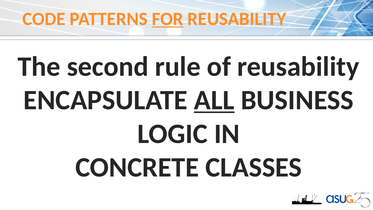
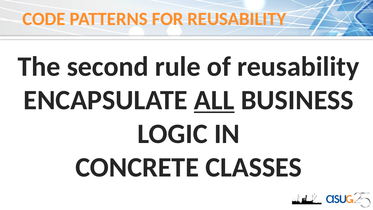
FOR underline: present -> none (168, 19)
